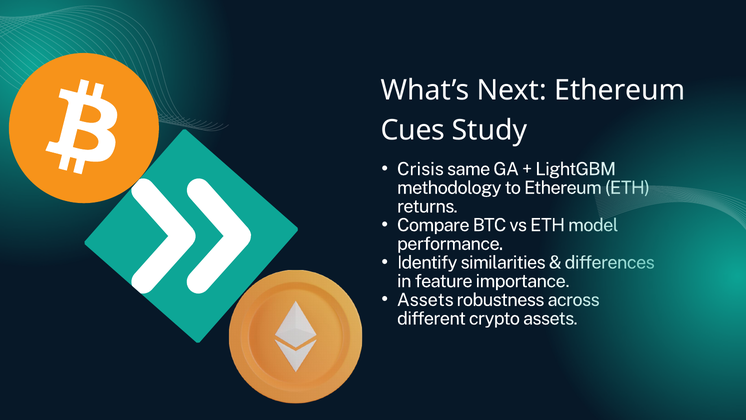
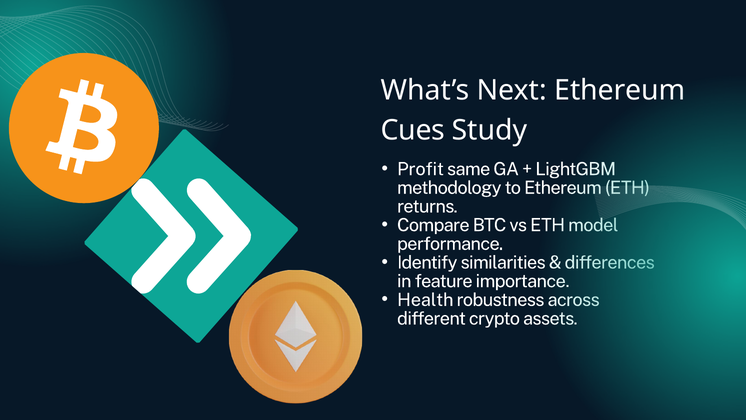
Crisis: Crisis -> Profit (421, 169)
Assets: Assets -> Health (425, 300)
